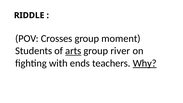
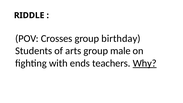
moment: moment -> birthday (121, 38)
arts underline: present -> none (73, 51)
river: river -> male (120, 51)
